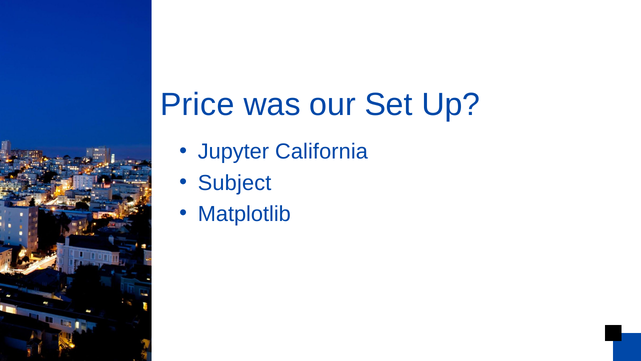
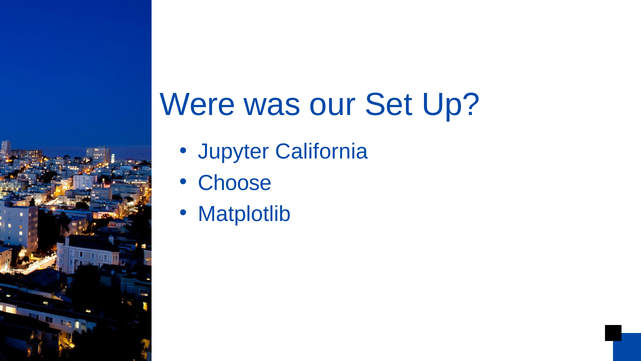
Price: Price -> Were (198, 105)
Subject: Subject -> Choose (235, 183)
